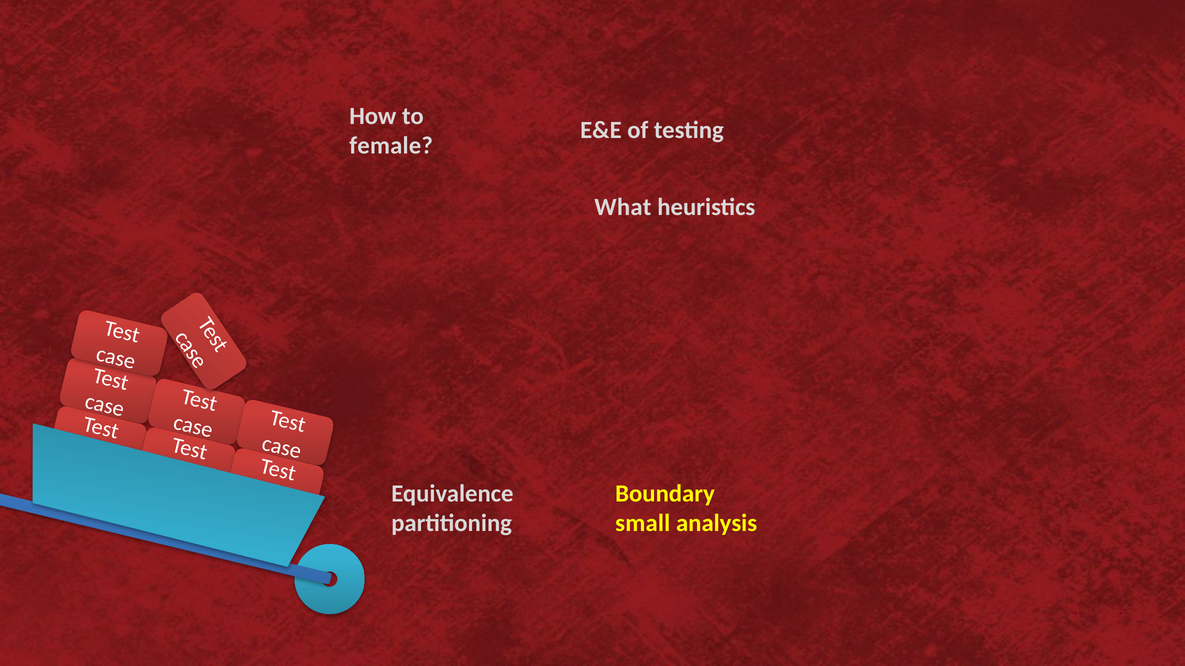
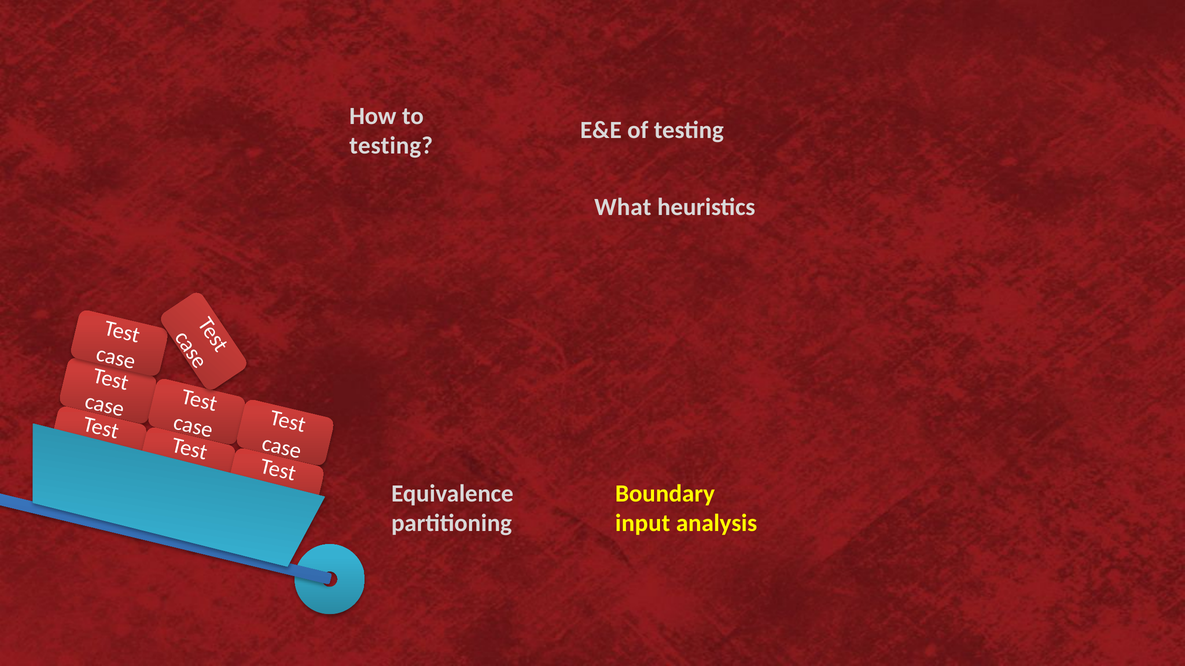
female: female -> testing (391, 146)
small: small -> input (643, 524)
